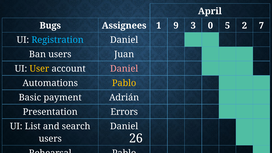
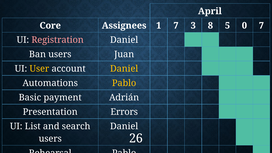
Bugs: Bugs -> Core (50, 26)
1 9: 9 -> 7 (176, 26)
0: 0 -> 8 (210, 26)
2: 2 -> 0 (244, 26)
Registration colour: light blue -> pink (58, 40)
Daniel colour: pink -> yellow (124, 69)
